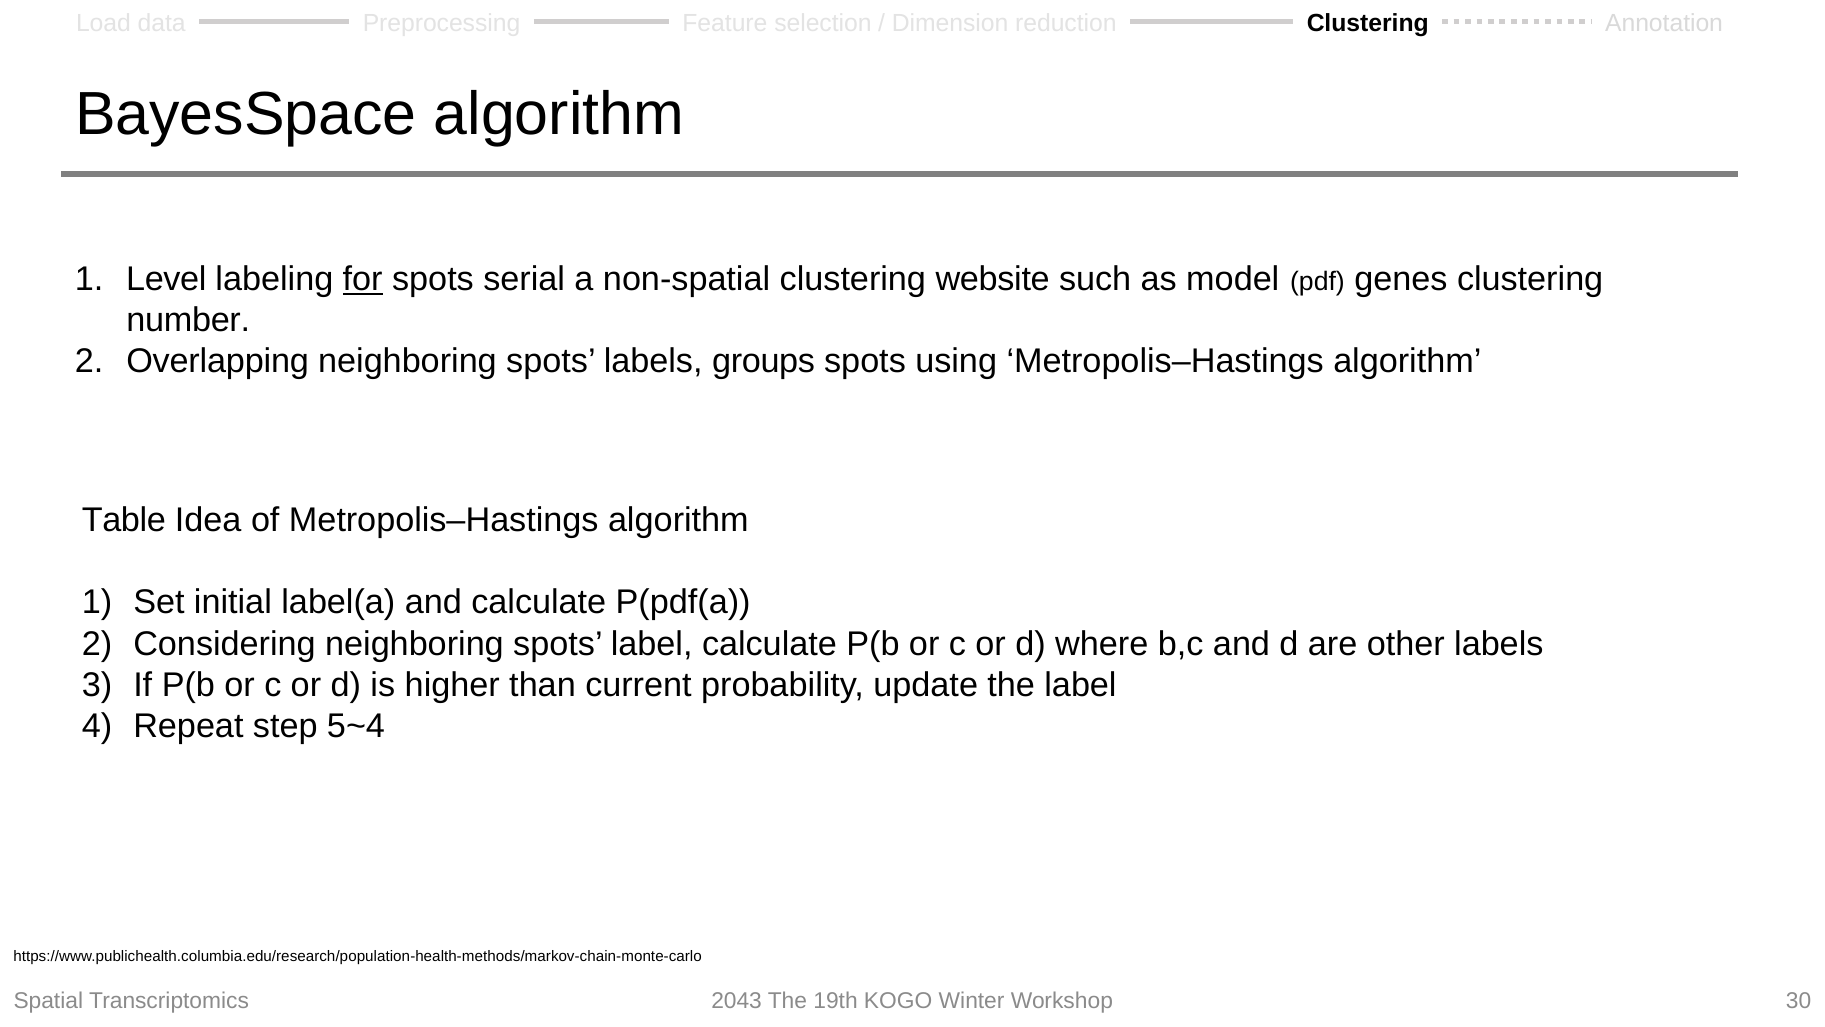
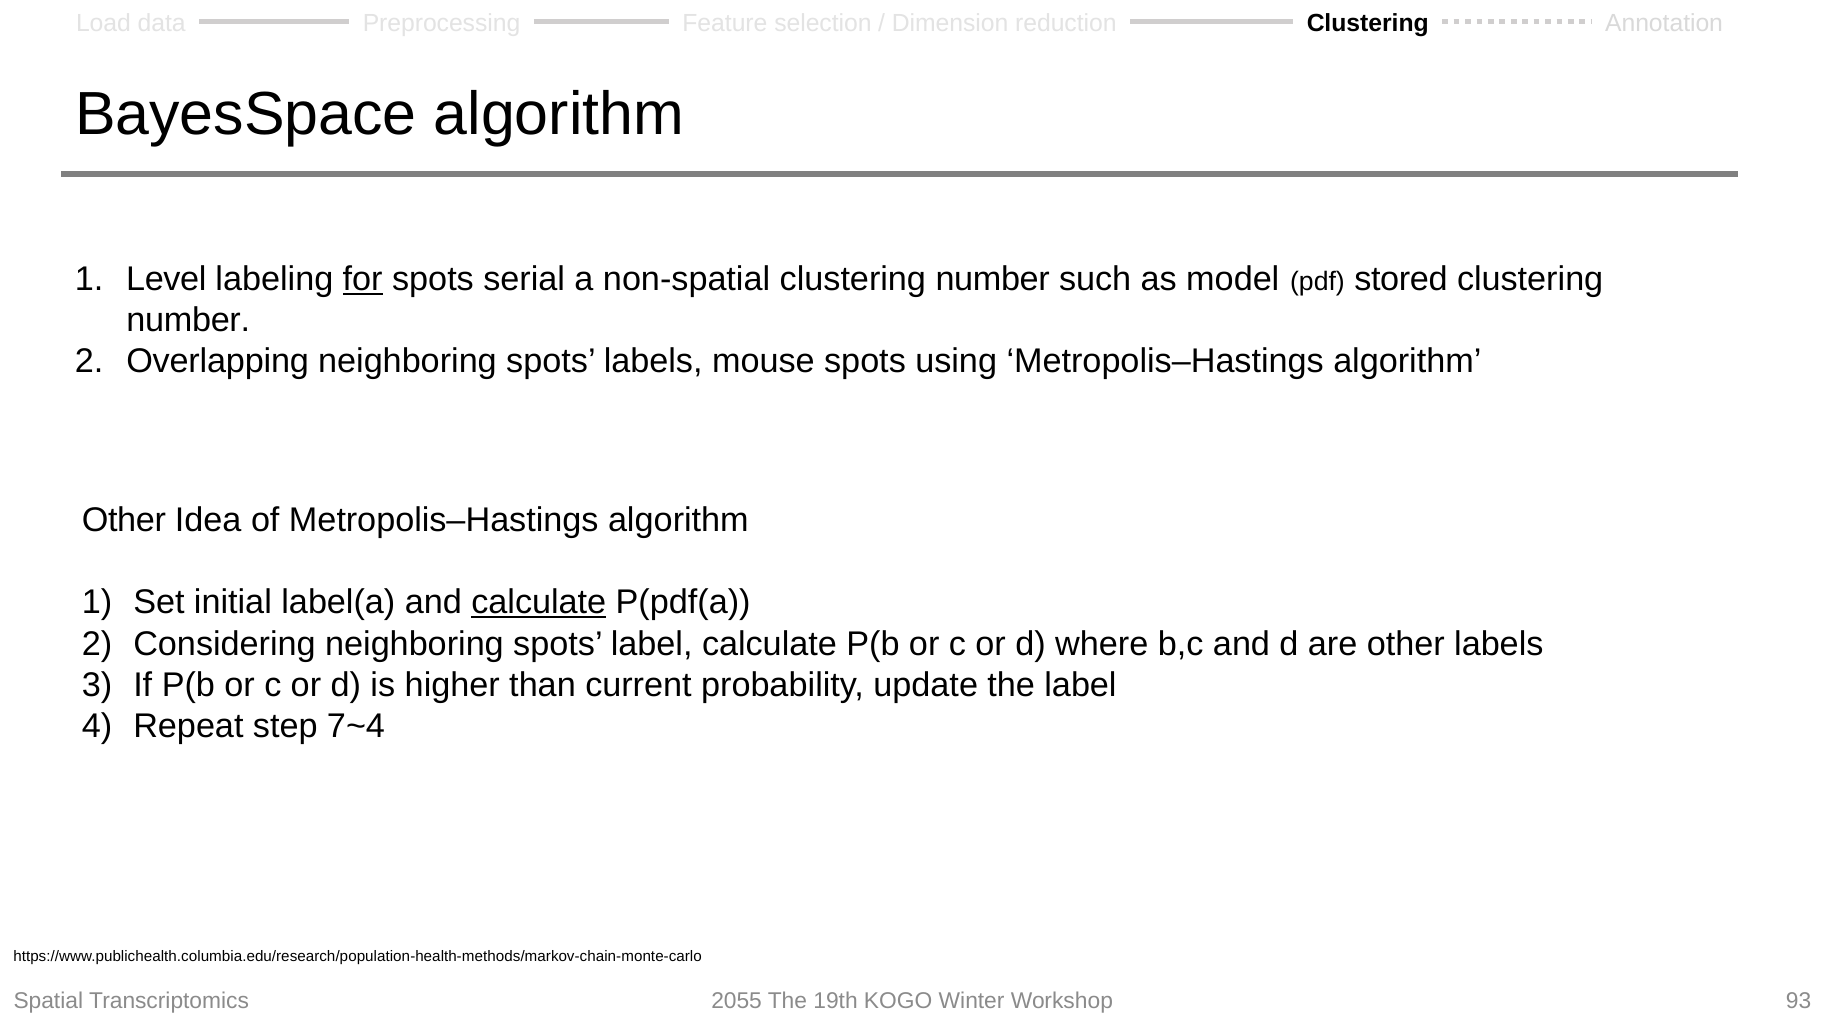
non-spatial clustering website: website -> number (993, 279)
genes: genes -> stored (1401, 279)
groups: groups -> mouse (763, 361)
Table: Table -> Other (124, 520)
calculate underline: none -> present (539, 602)
5~4: 5~4 -> 7~4 (356, 726)
2043: 2043 -> 2055 (737, 1001)
30: 30 -> 93 (1799, 1001)
